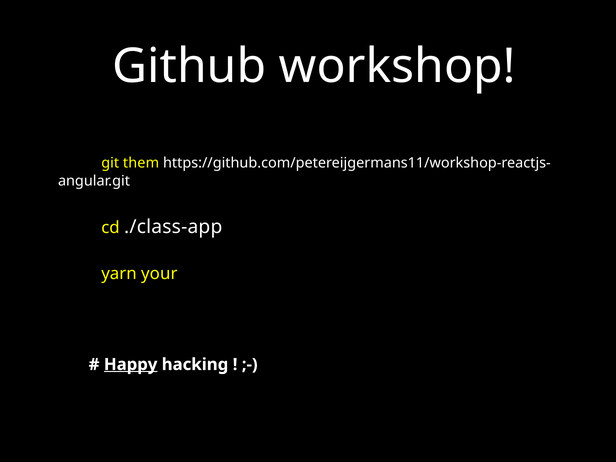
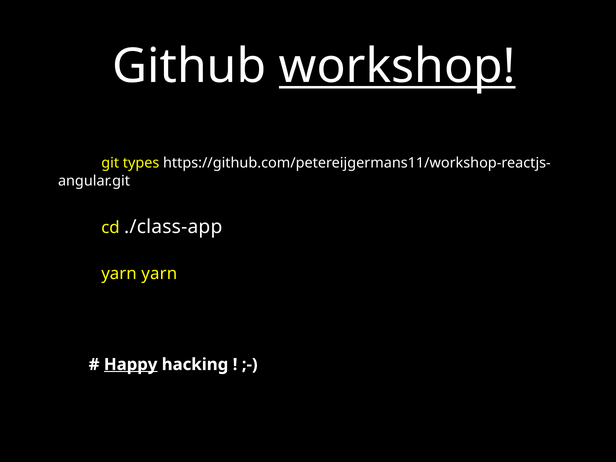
workshop underline: none -> present (397, 67)
them: them -> types (141, 163)
yarn your: your -> yarn (159, 273)
